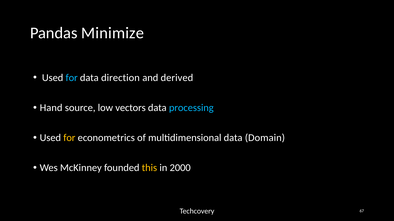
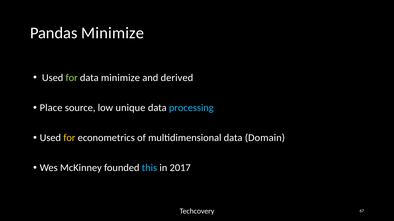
for colour: light blue -> light green (72, 78)
data direction: direction -> minimize (120, 78)
Hand: Hand -> Place (51, 108)
vectors: vectors -> unique (130, 108)
this colour: yellow -> light blue (149, 168)
2000: 2000 -> 2017 (180, 168)
